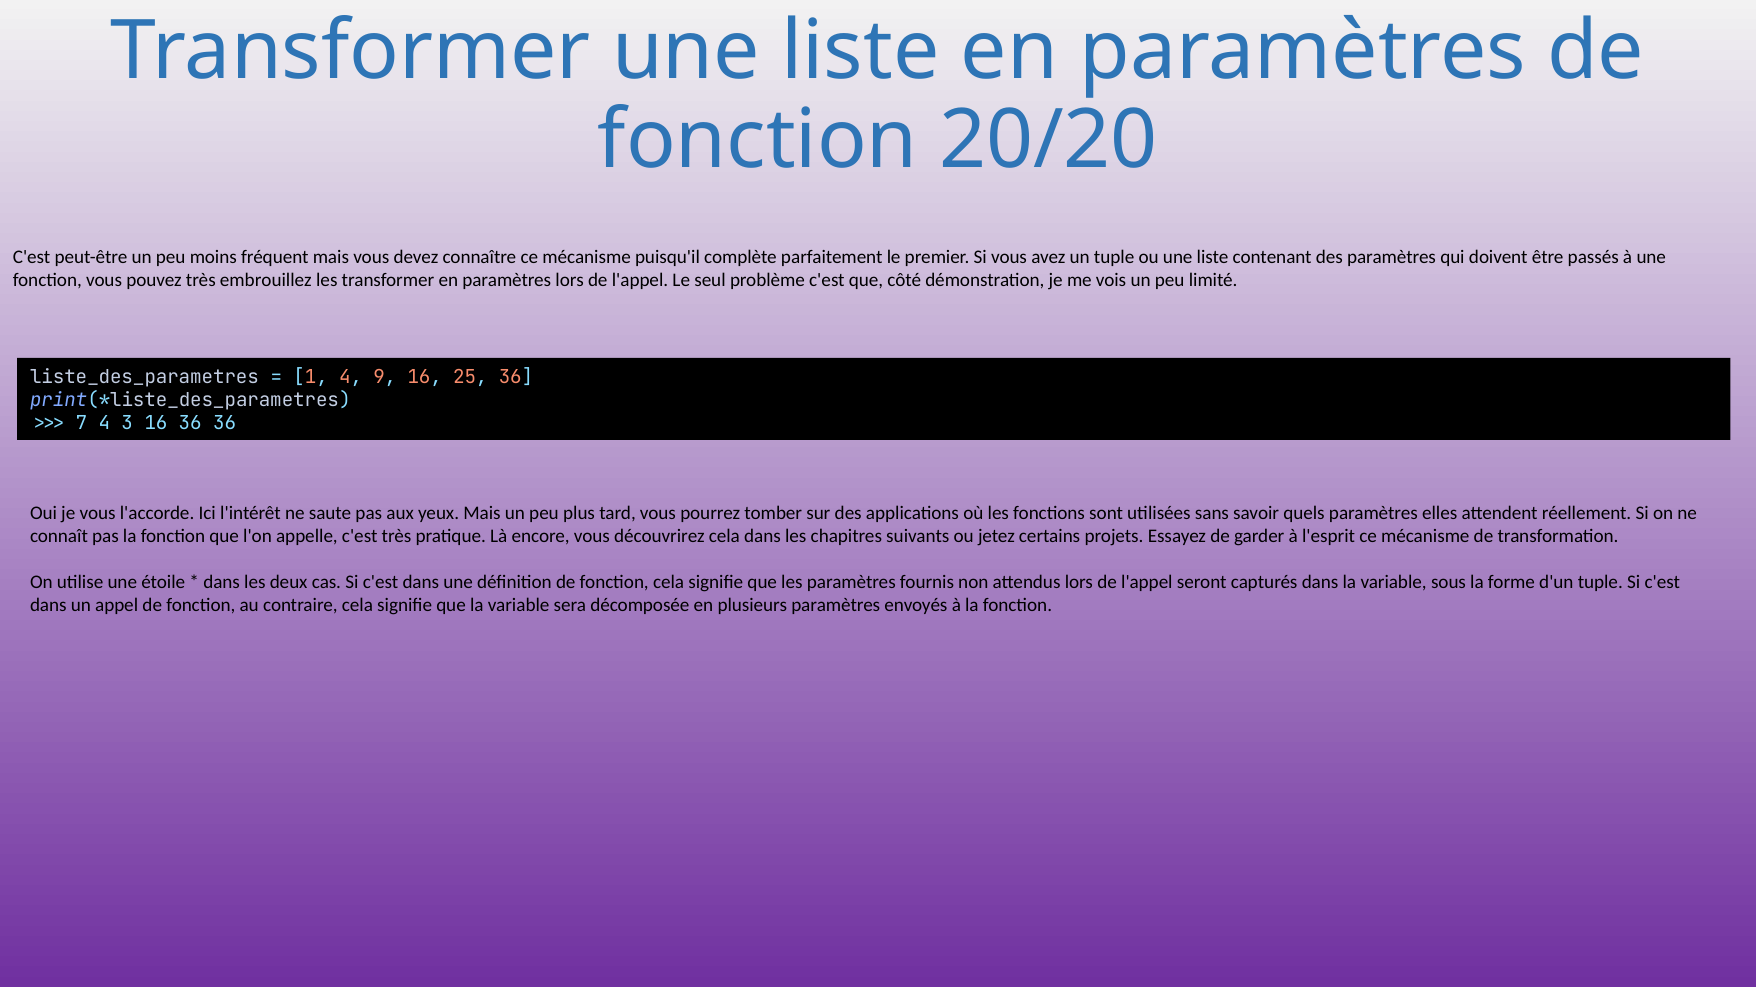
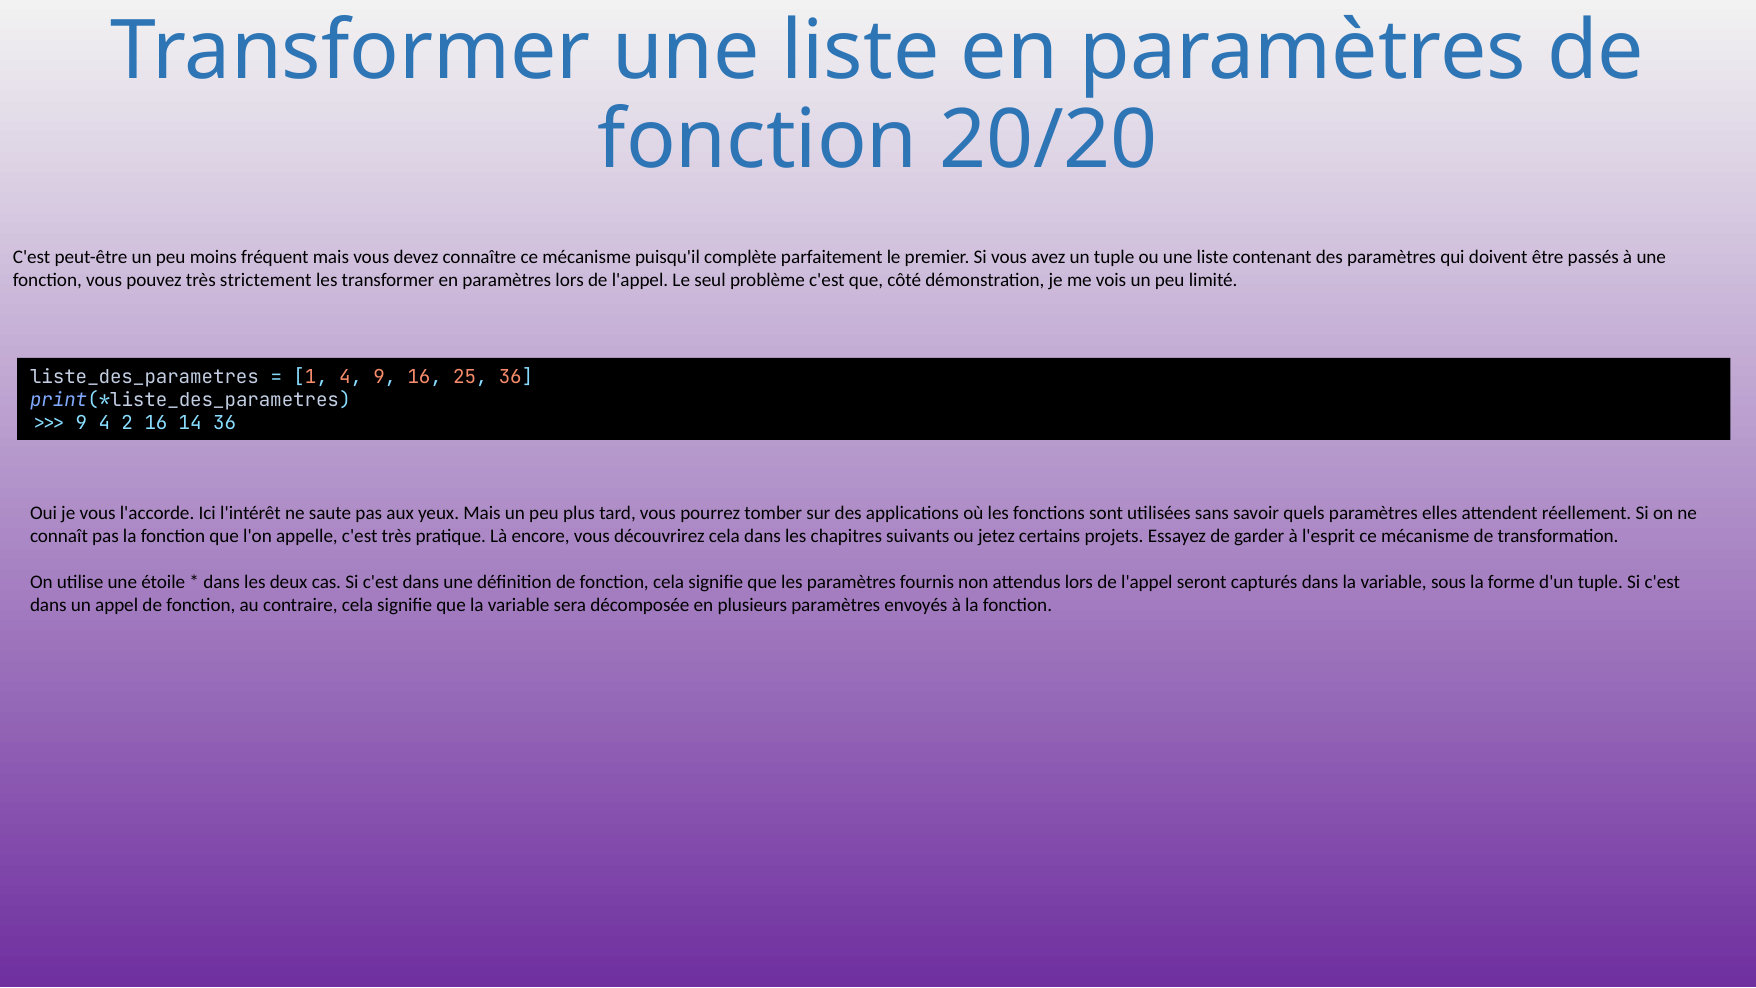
embrouillez: embrouillez -> strictement (266, 280)
7: 7 -> 9 (81, 423)
3: 3 -> 2 (127, 423)
16 36: 36 -> 14 (190, 423)
